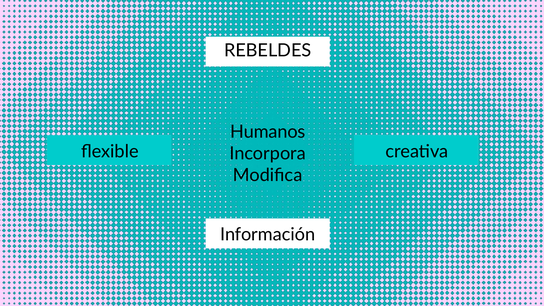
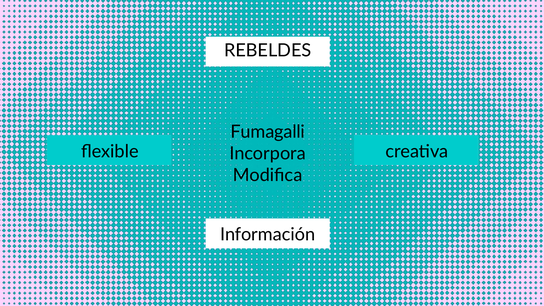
Humanos: Humanos -> Fumagalli (268, 132)
